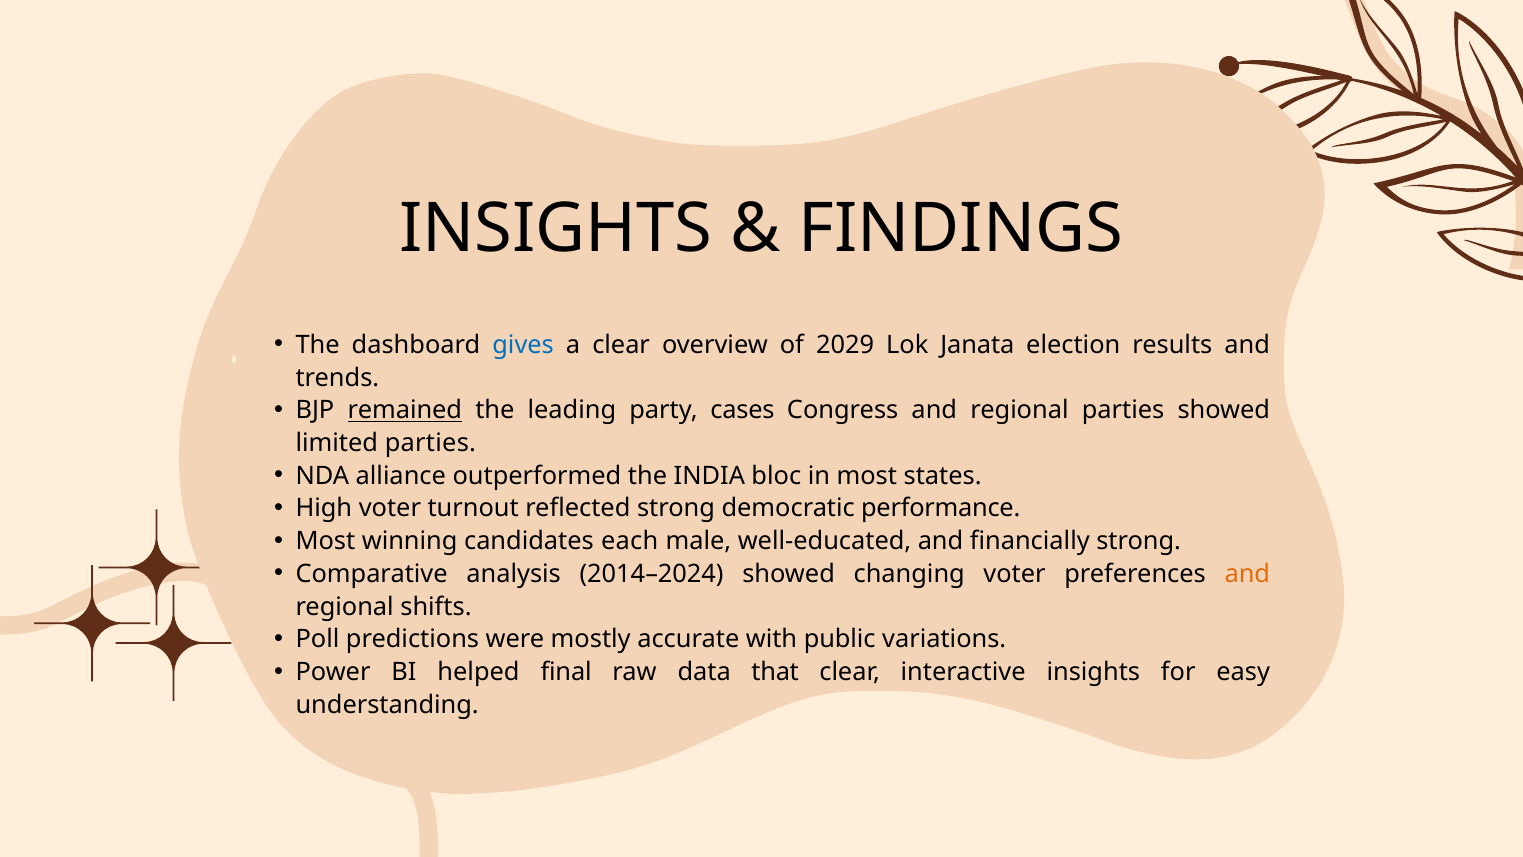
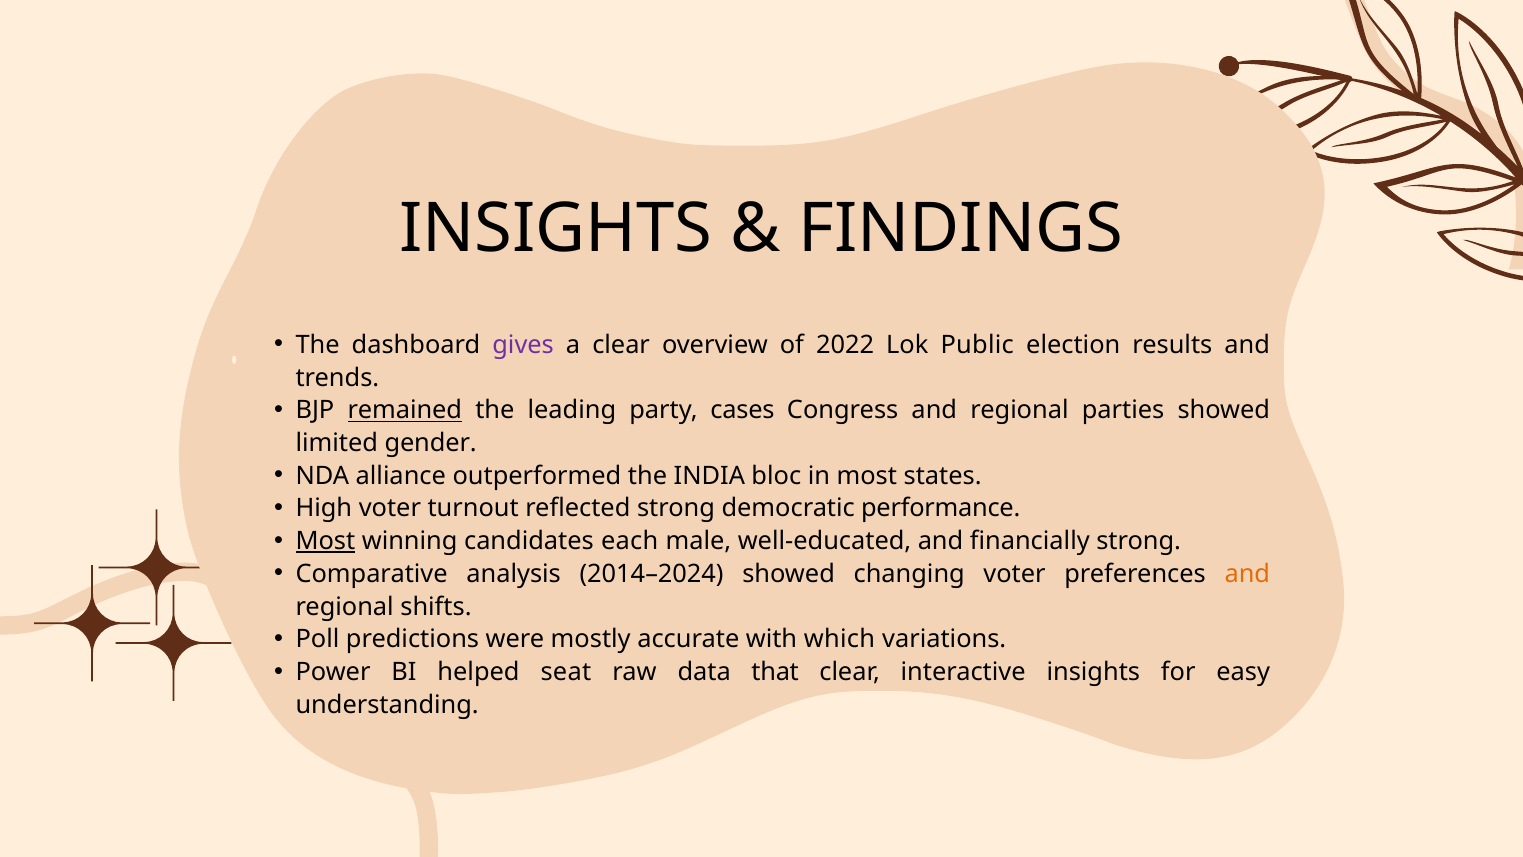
gives colour: blue -> purple (523, 345)
2029: 2029 -> 2022 (845, 345)
Janata: Janata -> Public (977, 345)
limited parties: parties -> gender (431, 443)
Most underline: none -> present (325, 541)
public: public -> which (840, 639)
final: final -> seat (566, 672)
